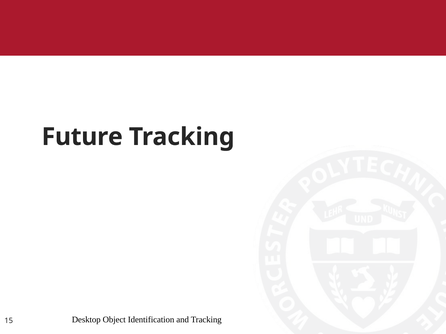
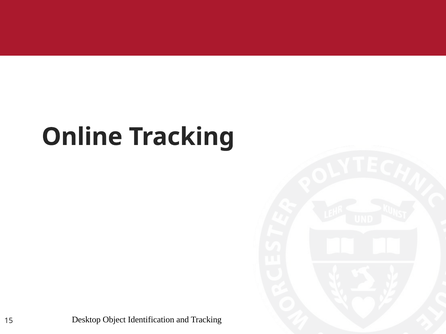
Future: Future -> Online (82, 137)
